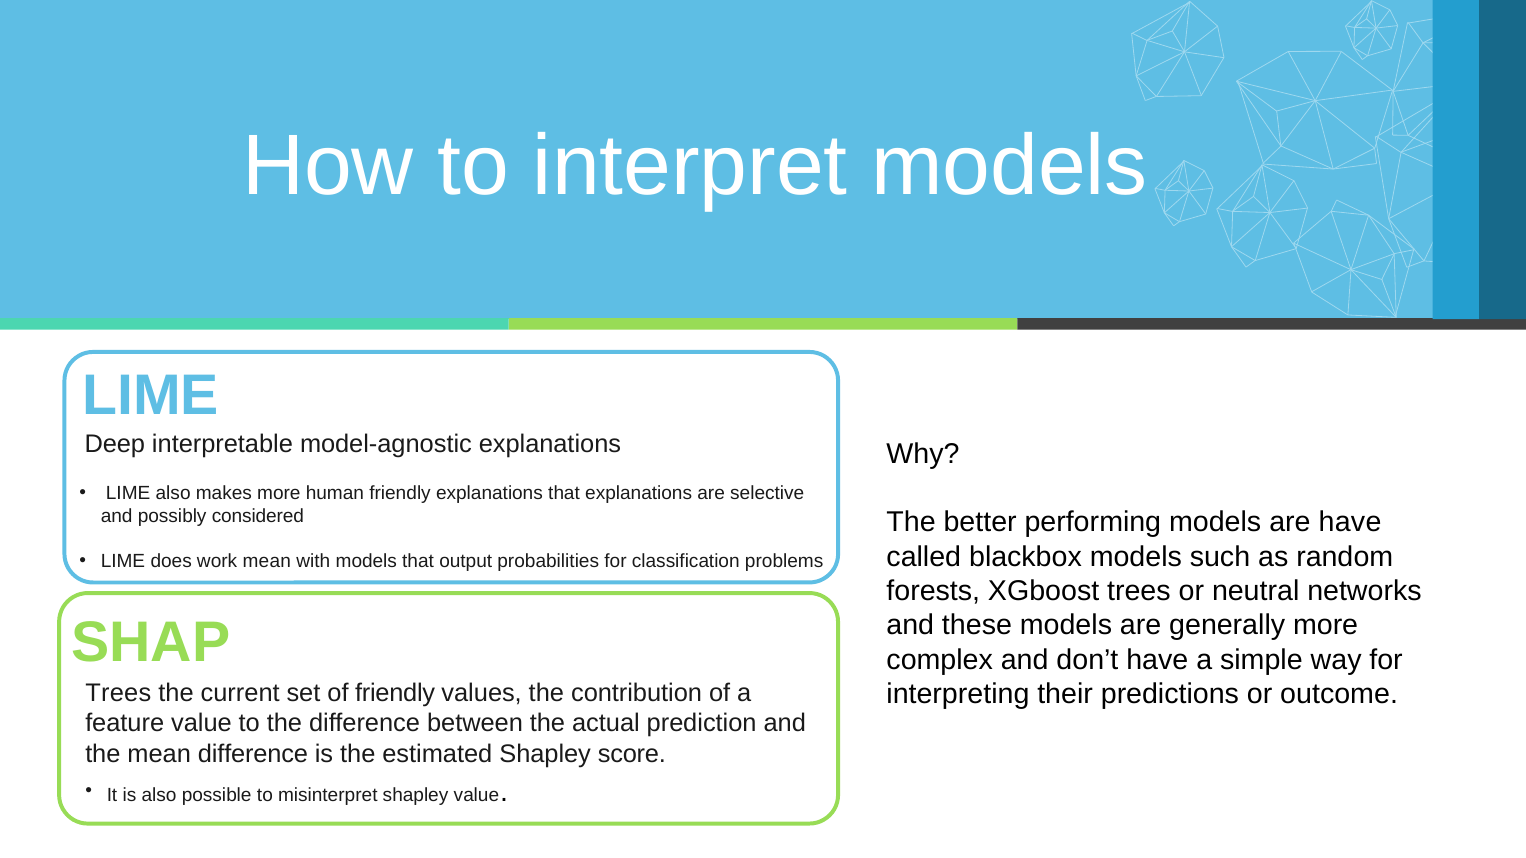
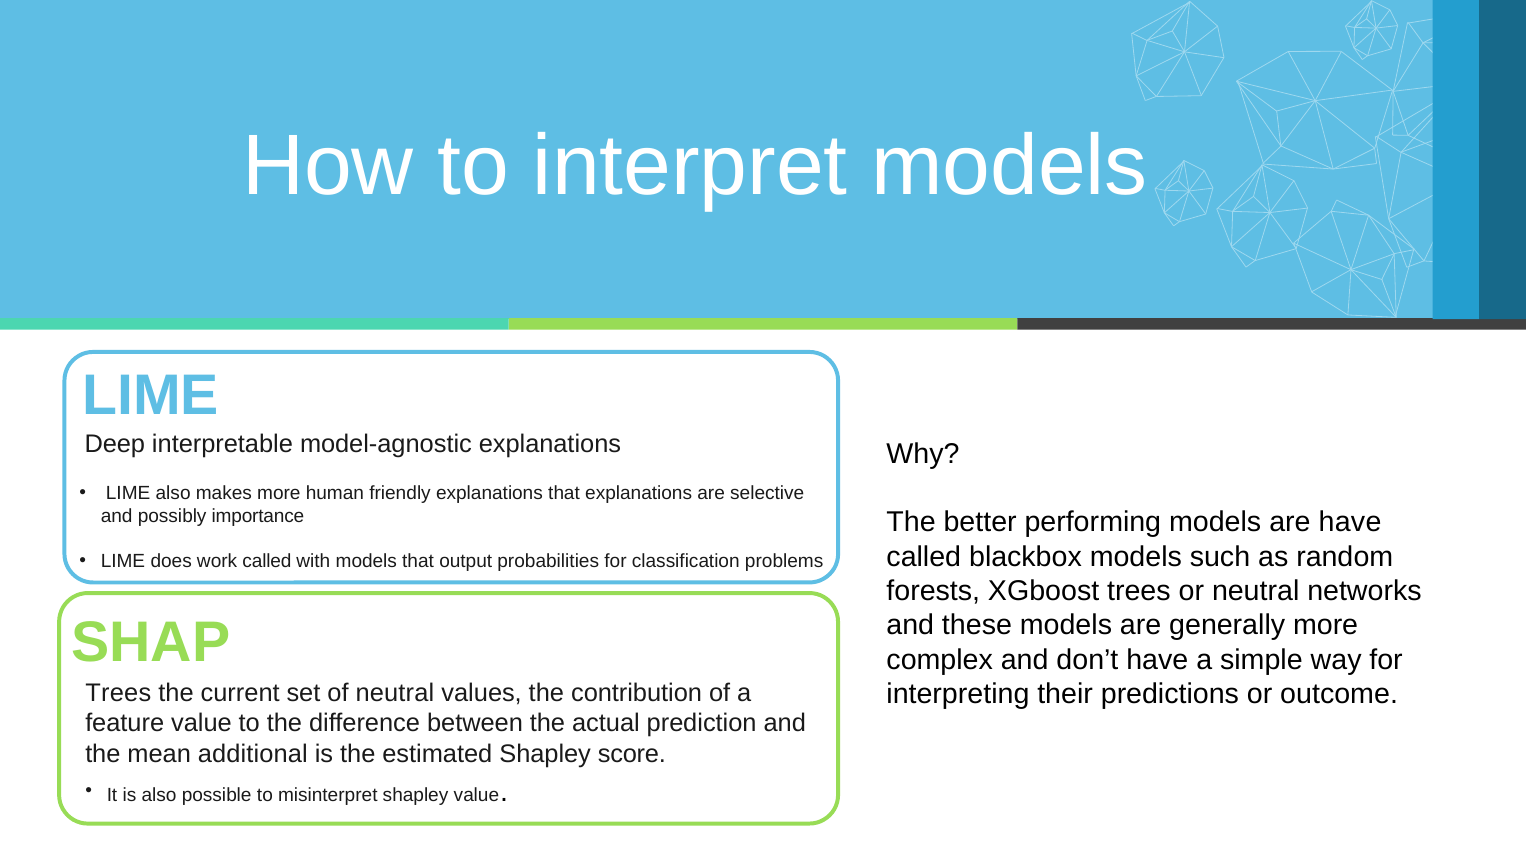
considered: considered -> importance (258, 516)
work mean: mean -> called (267, 562)
of friendly: friendly -> neutral (395, 693)
mean difference: difference -> additional (253, 754)
